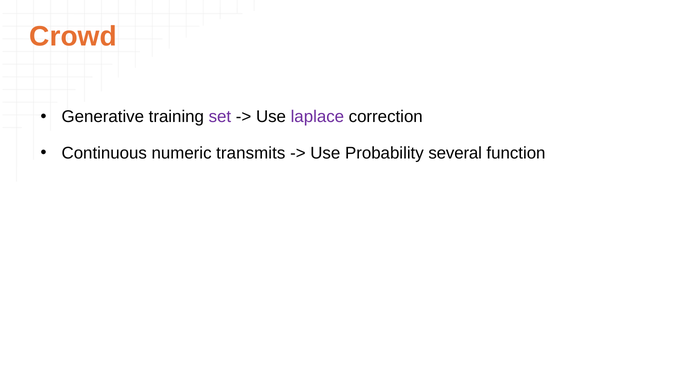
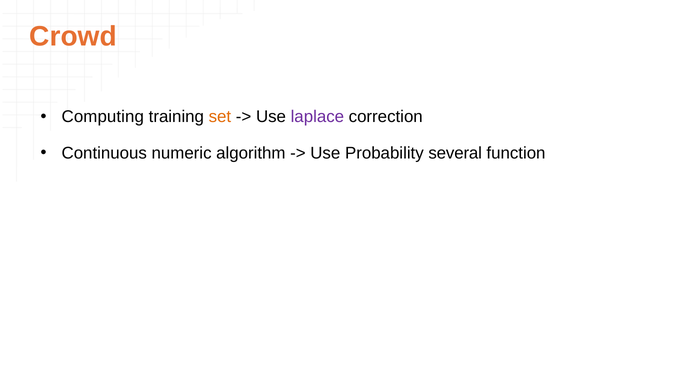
Generative: Generative -> Computing (103, 117)
set colour: purple -> orange (220, 117)
transmits: transmits -> algorithm (251, 153)
